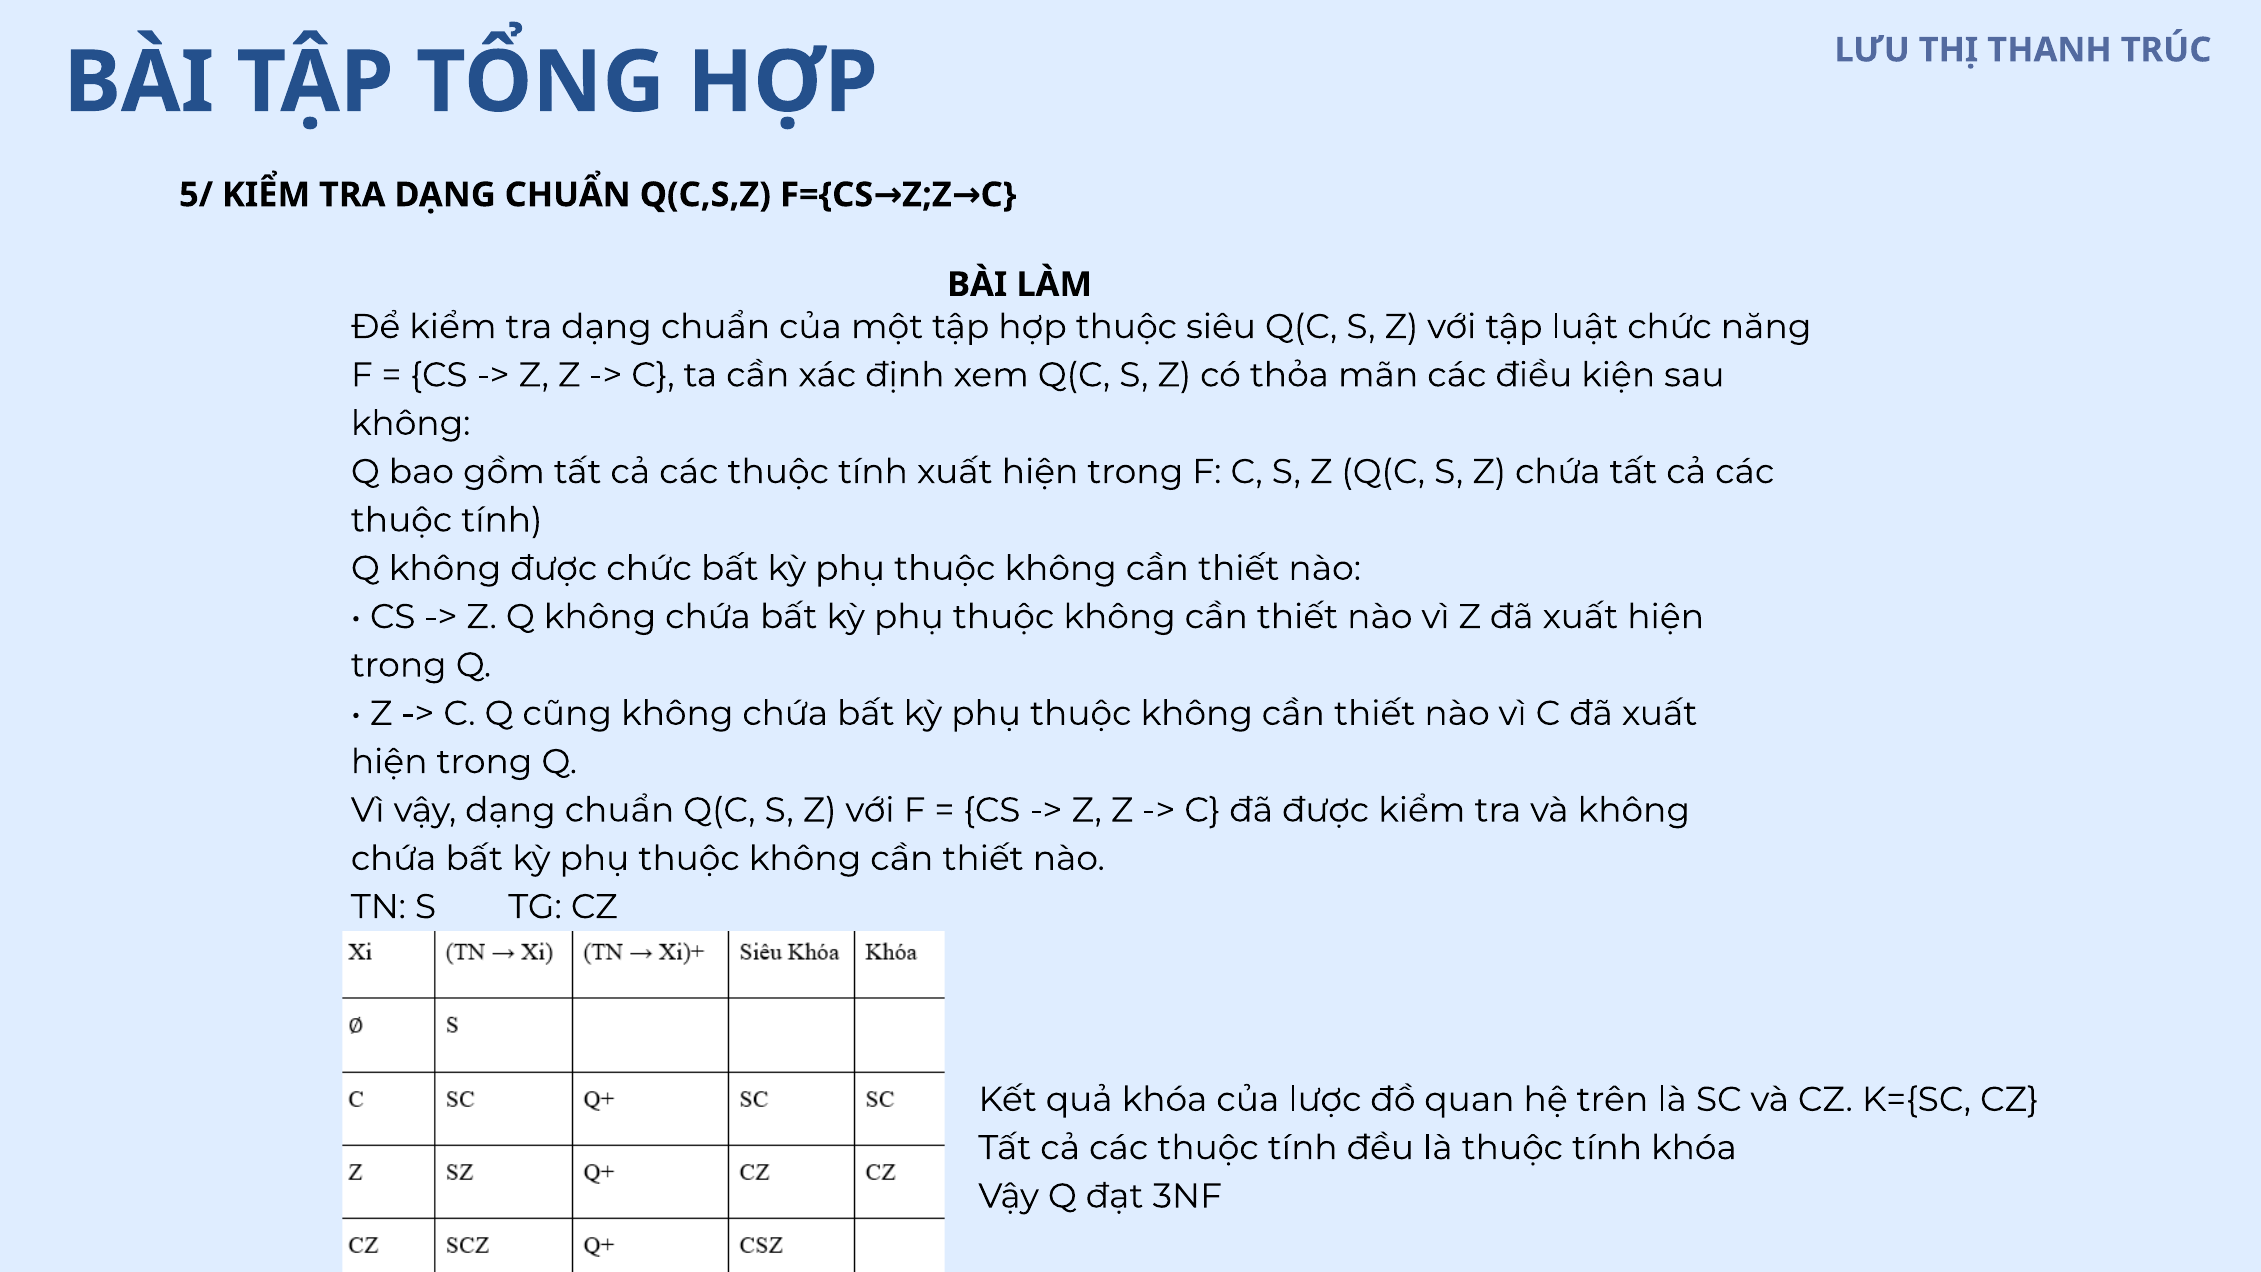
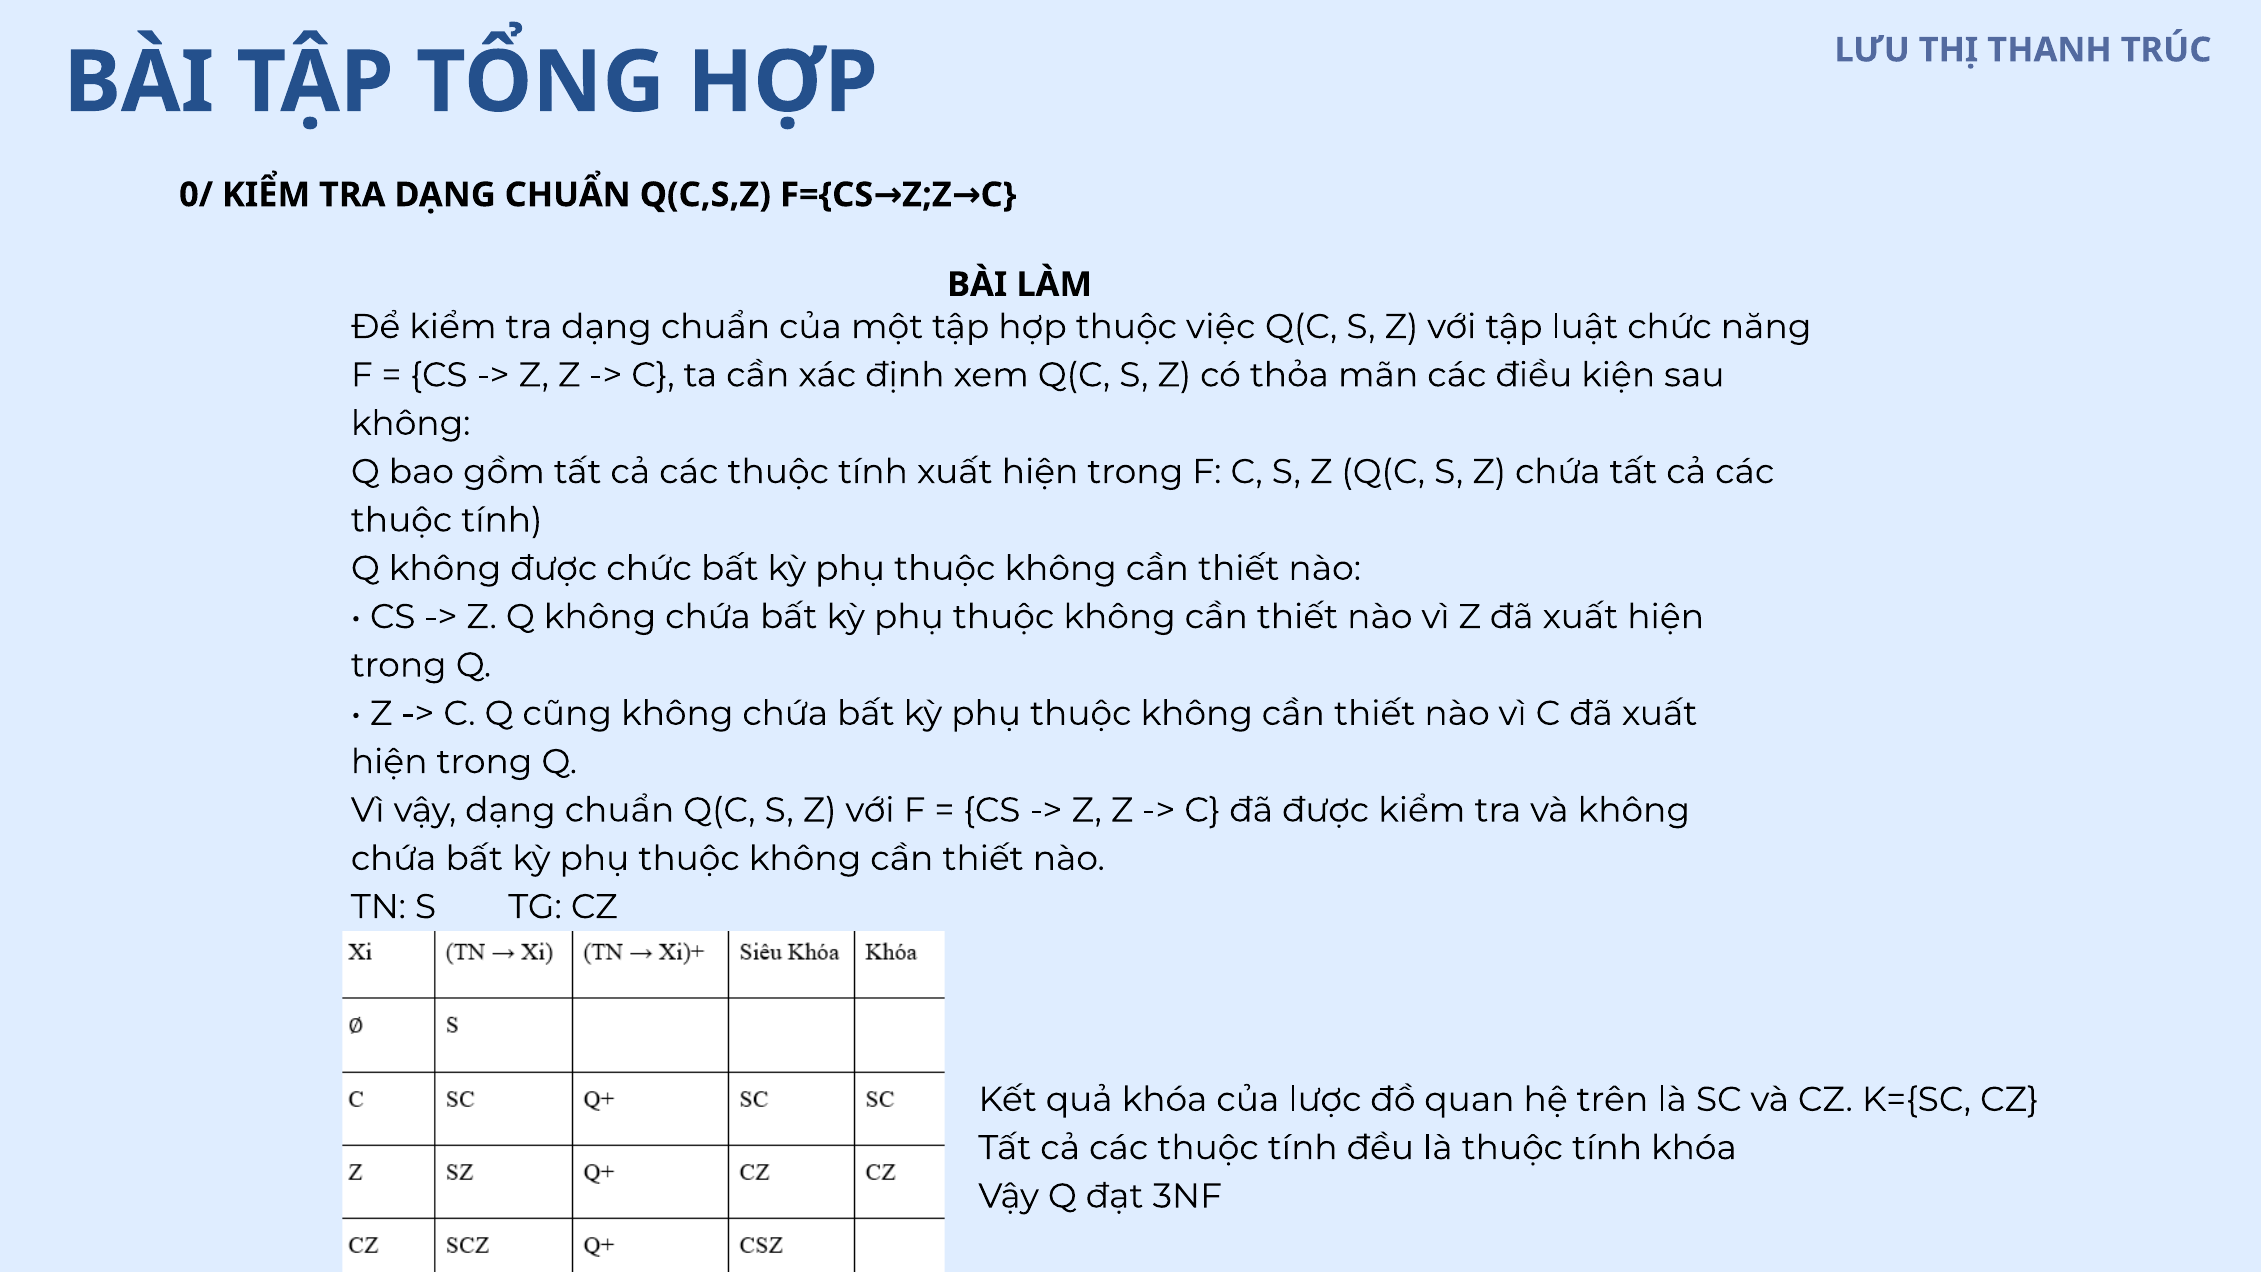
5/: 5/ -> 0/ (196, 195)
siêu: siêu -> việc (1221, 327)
